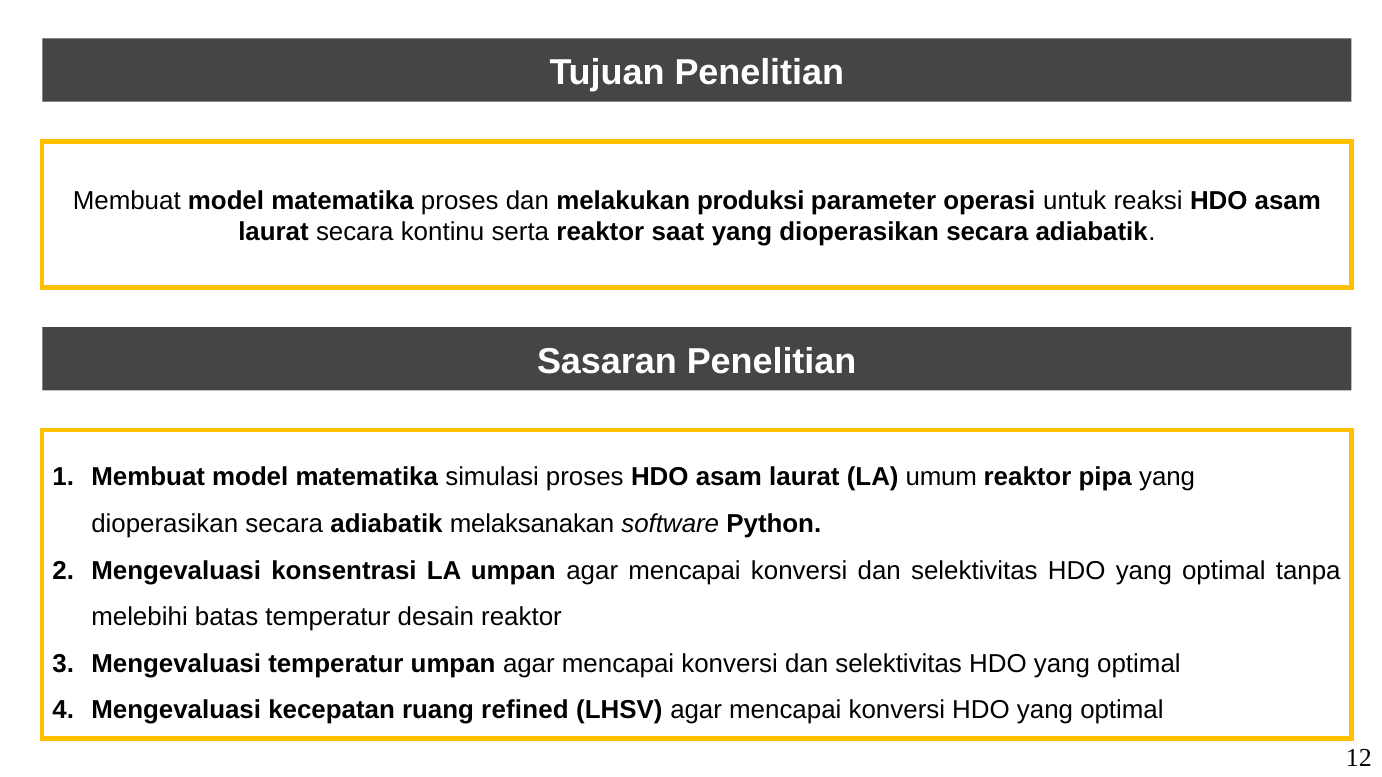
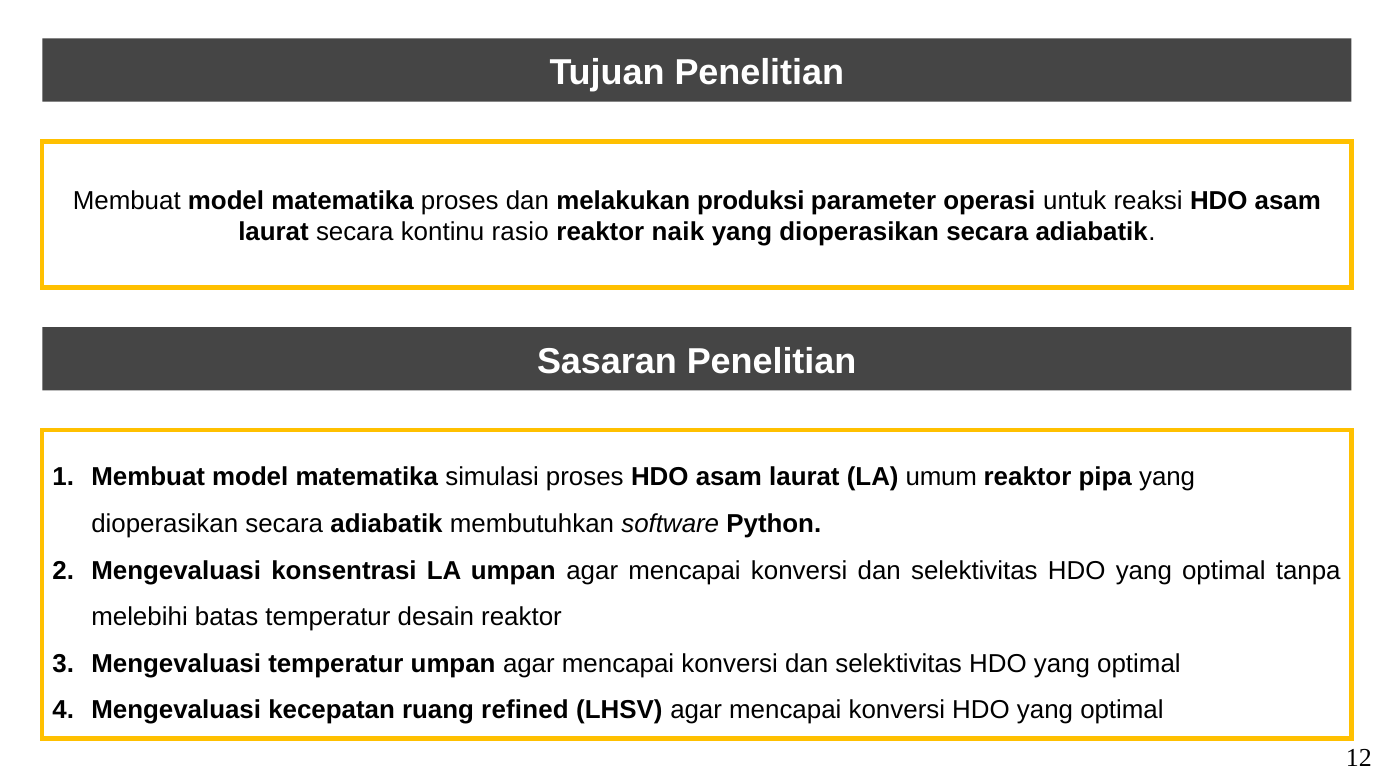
serta: serta -> rasio (520, 232)
saat: saat -> naik (678, 232)
melaksanakan: melaksanakan -> membutuhkan (532, 524)
